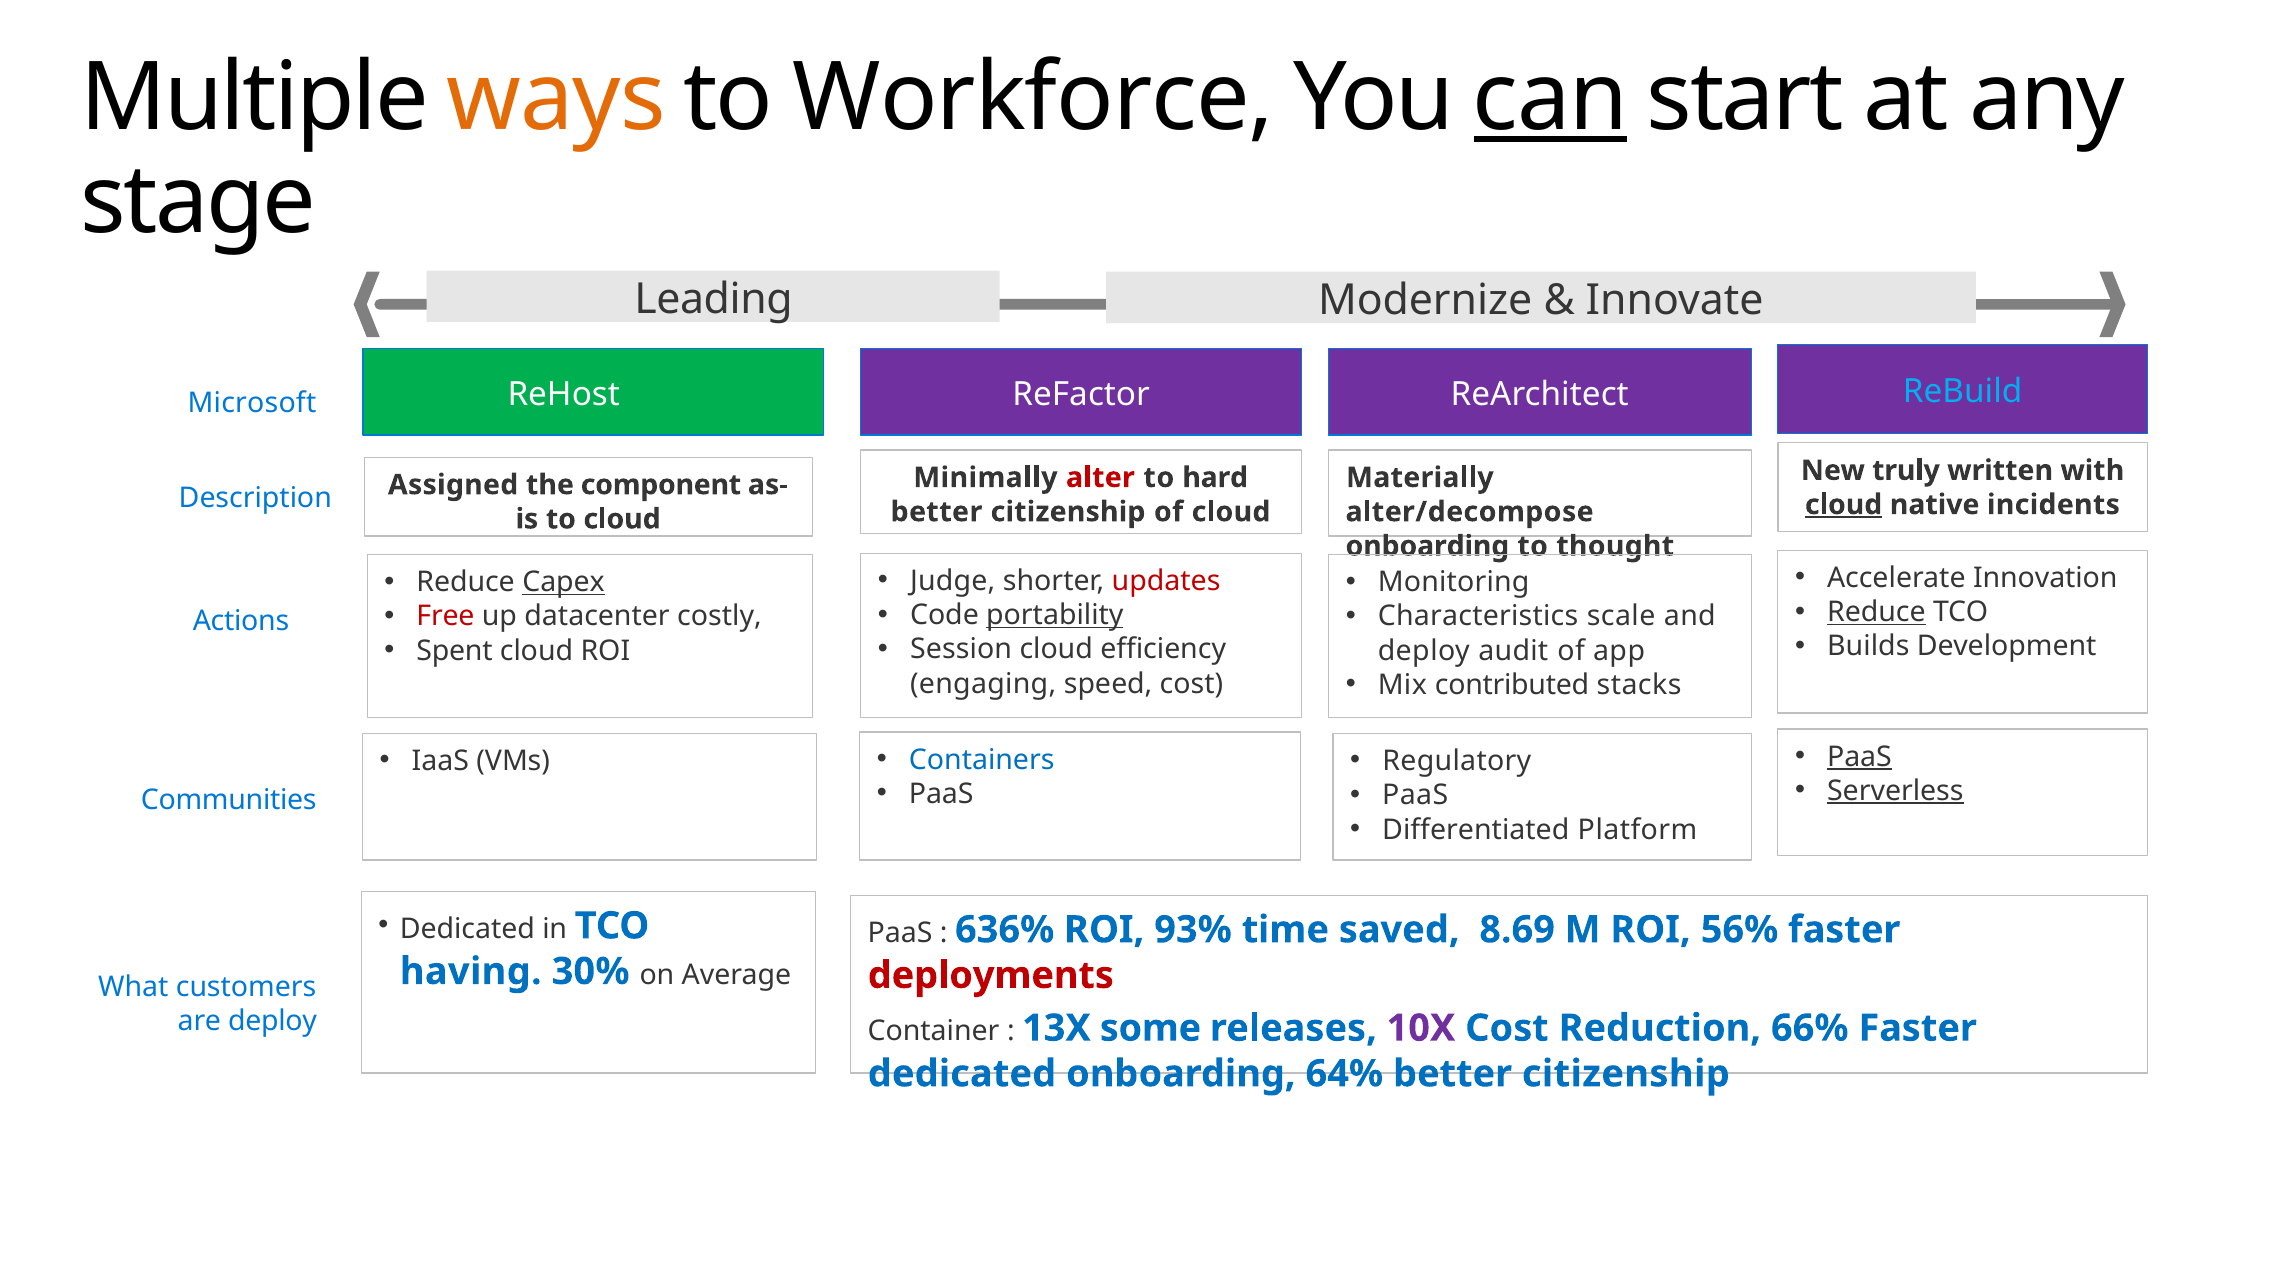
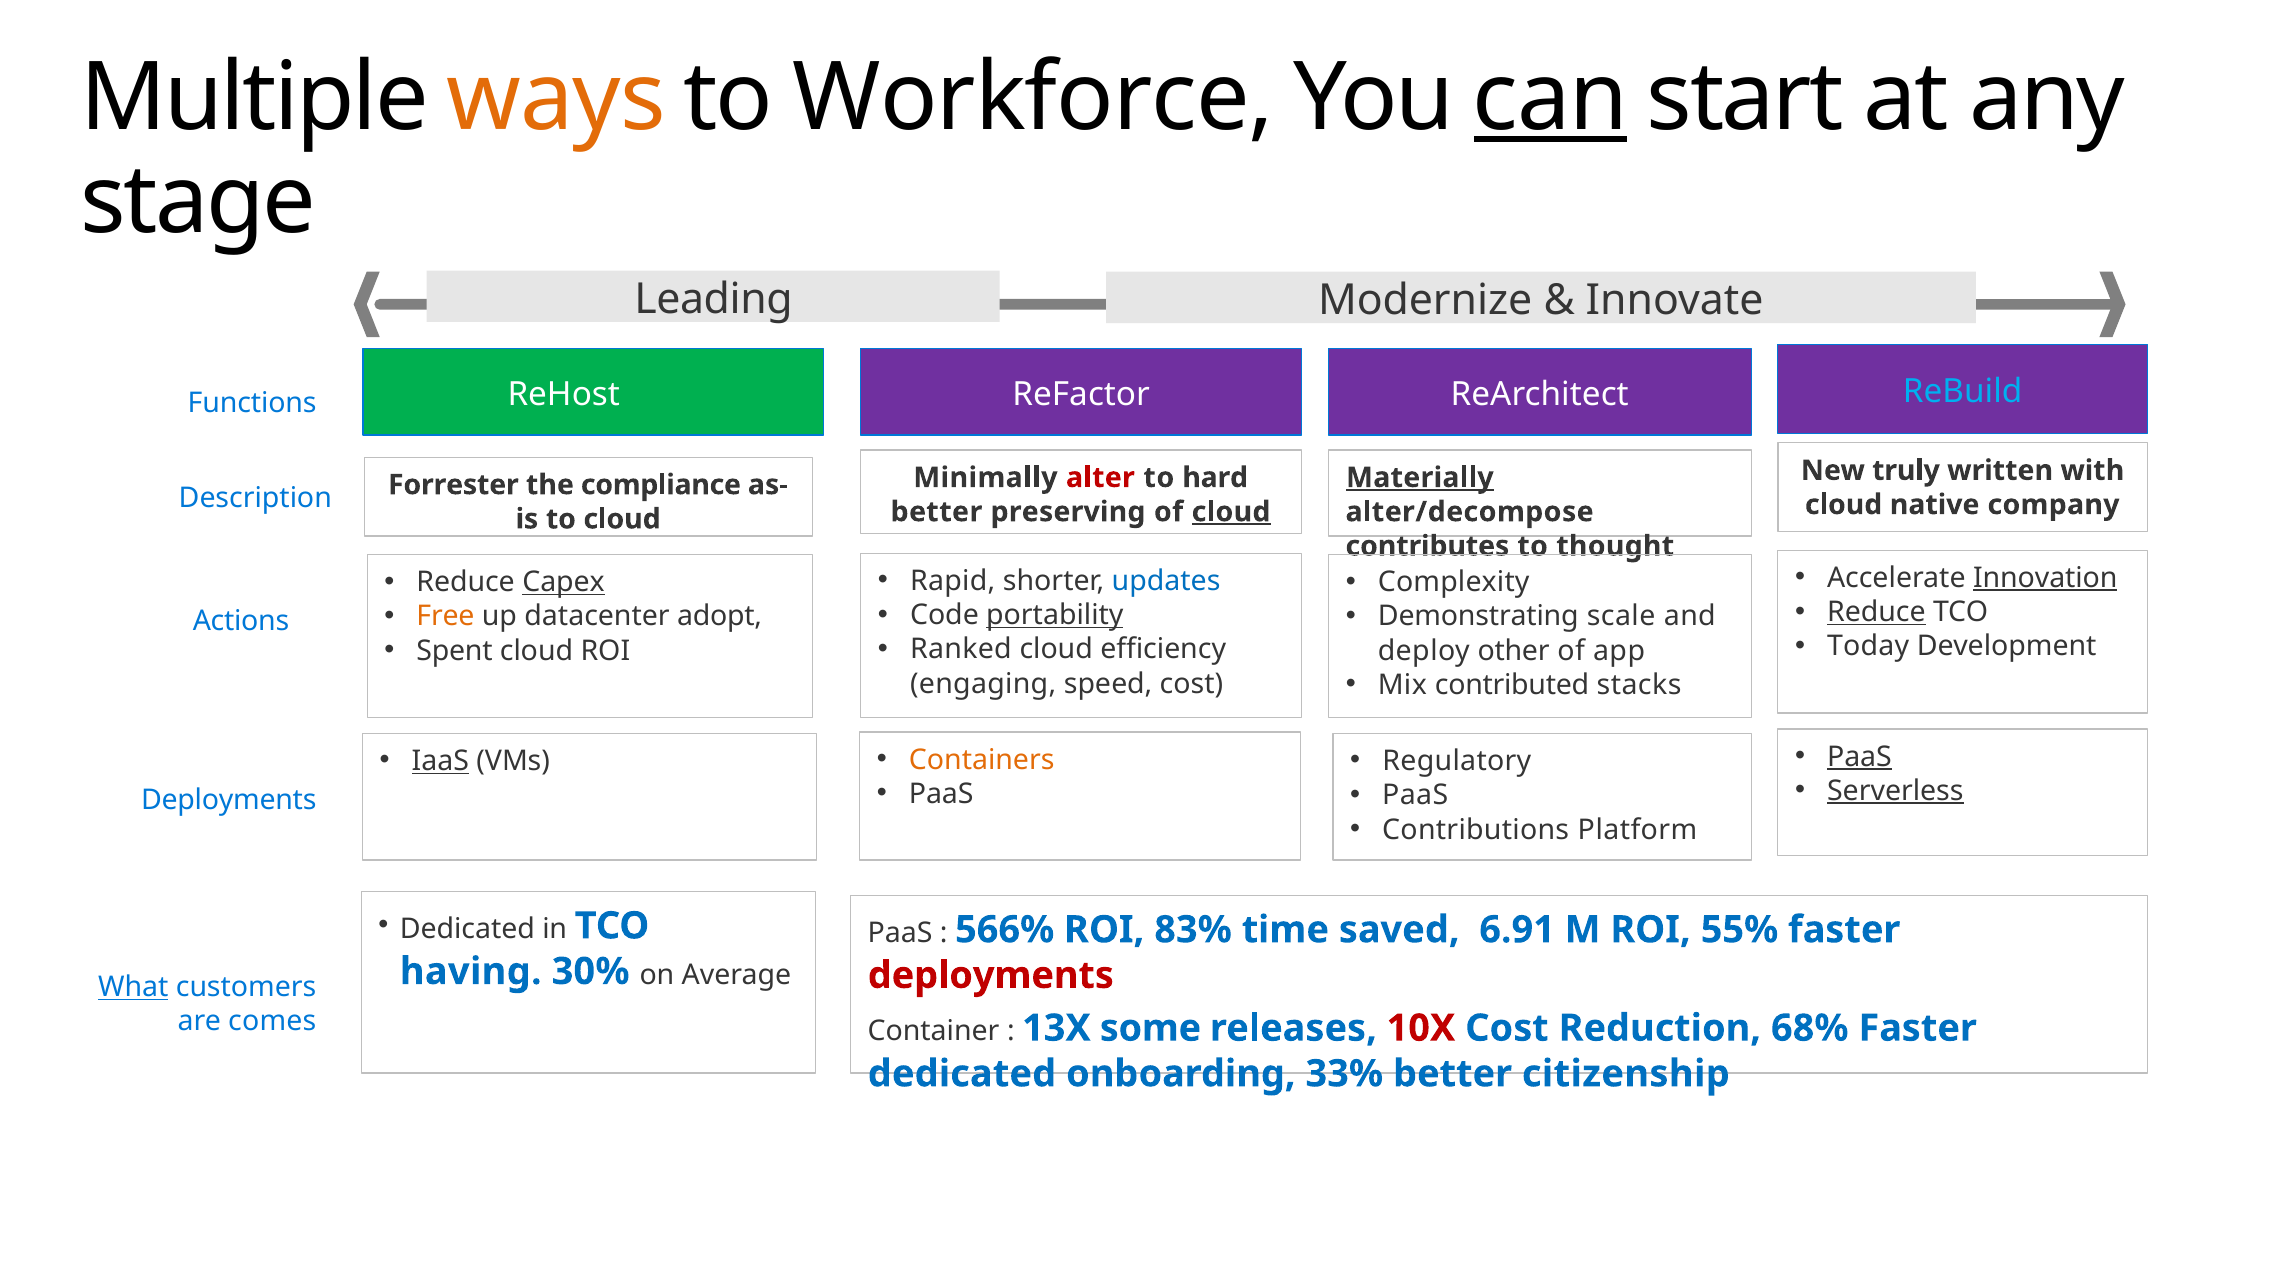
Microsoft: Microsoft -> Functions (252, 403)
Materially underline: none -> present (1420, 478)
Assigned: Assigned -> Forrester (453, 485)
component: component -> compliance (661, 485)
cloud underline: present -> none (1844, 505)
incidents: incidents -> company (2053, 505)
citizenship: citizenship -> preserving (1068, 512)
cloud underline: none -> present (1231, 512)
onboarding: onboarding -> contributes (1427, 546)
Innovation underline: none -> present (2045, 578)
Judge: Judge -> Rapid (953, 581)
updates colour: red -> blue (1166, 581)
Monitoring: Monitoring -> Complexity (1454, 582)
Free colour: red -> orange (445, 617)
costly: costly -> adopt (720, 617)
Characteristics: Characteristics -> Demonstrating (1478, 617)
Builds: Builds -> Today (1868, 647)
Session: Session -> Ranked (961, 650)
audit: audit -> other (1514, 651)
Containers colour: blue -> orange (982, 760)
IaaS underline: none -> present (440, 761)
Communities: Communities -> Deployments (229, 800)
Differentiated: Differentiated -> Contributions (1476, 830)
636%: 636% -> 566% (1005, 930)
93%: 93% -> 83% (1193, 930)
8.69: 8.69 -> 6.91 (1517, 930)
56%: 56% -> 55% (1739, 930)
What underline: none -> present (133, 987)
are deploy: deploy -> comes (272, 1022)
10X colour: purple -> red (1421, 1028)
66%: 66% -> 68% (1810, 1028)
64%: 64% -> 33% (1344, 1074)
